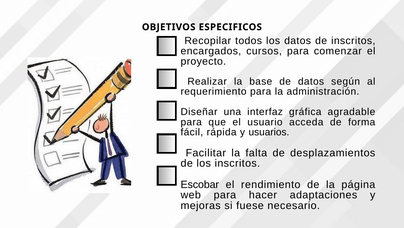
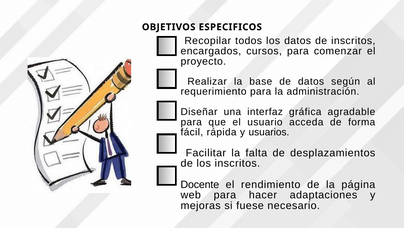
Escobar: Escobar -> Docente (200, 184)
